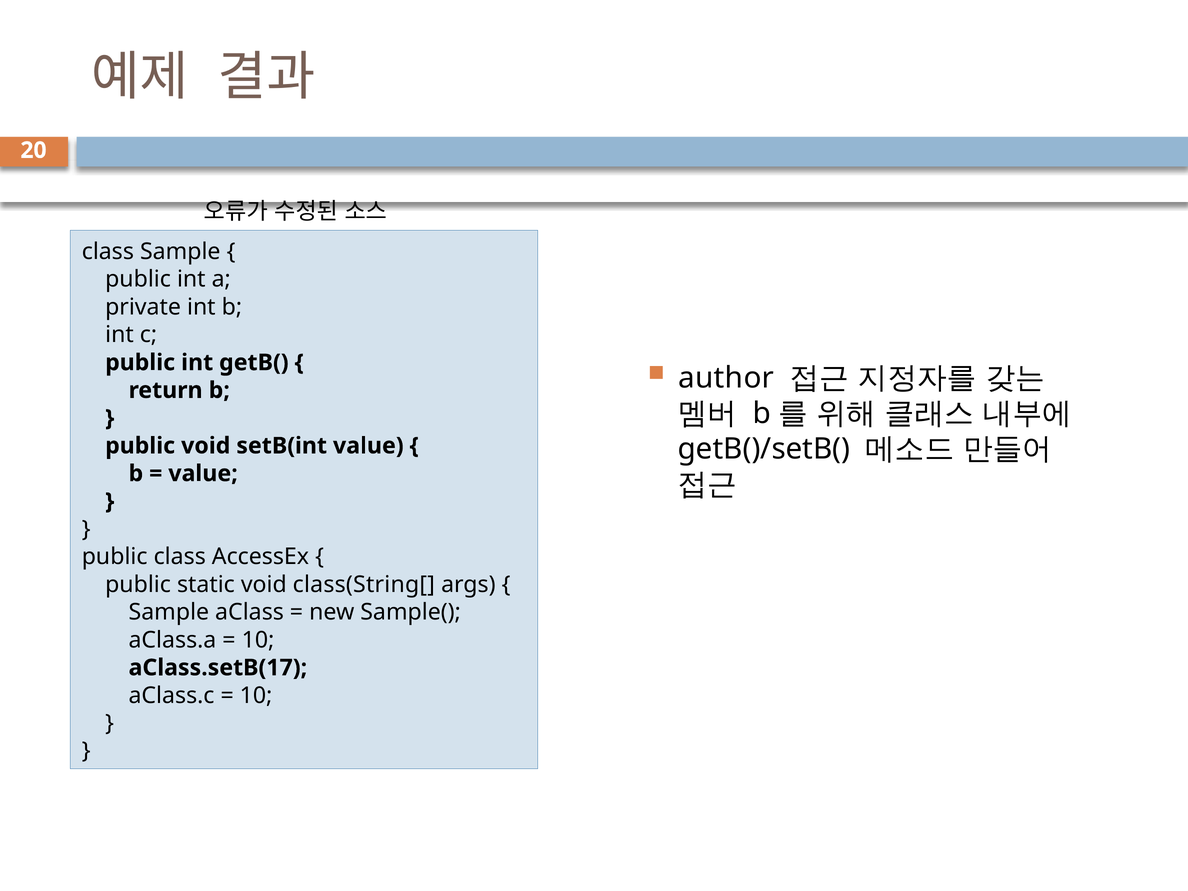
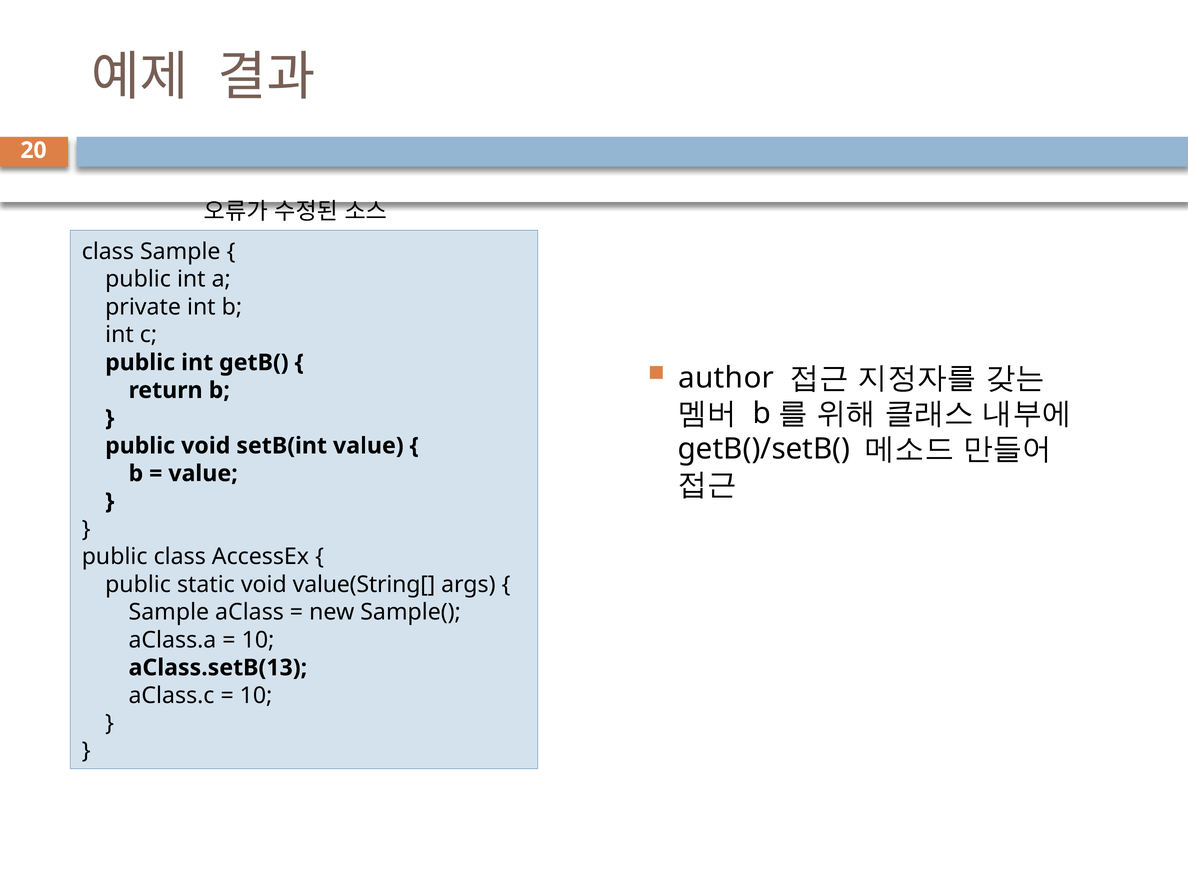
class(String[: class(String[ -> value(String[ (364, 584)
aClass.setB(17: aClass.setB(17 -> aClass.setB(13 (218, 668)
